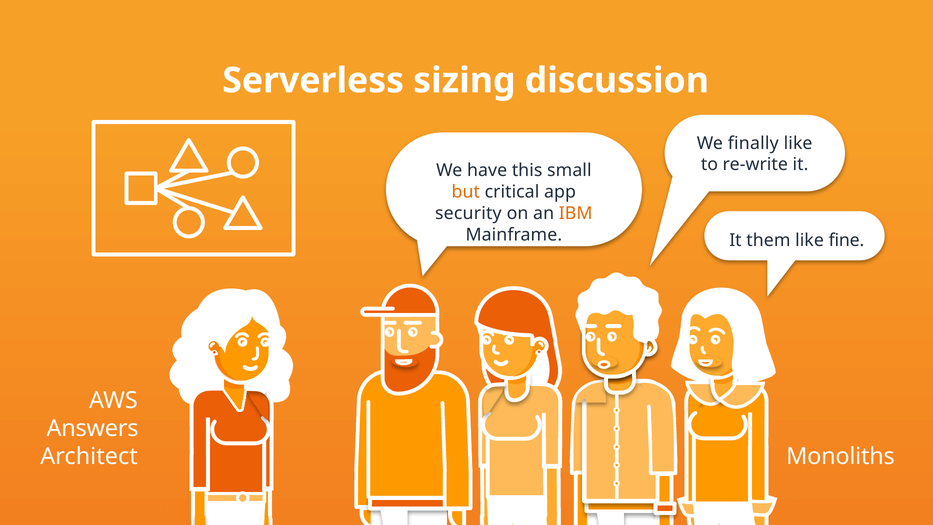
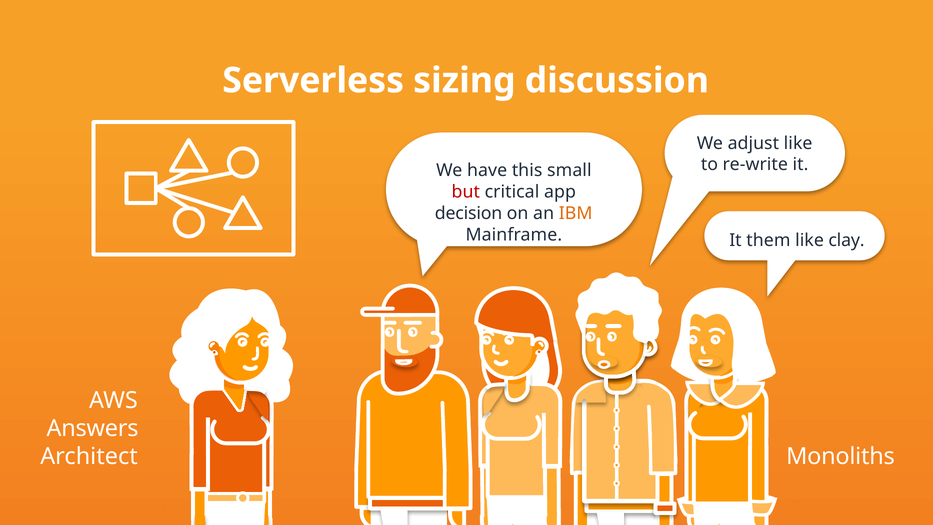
finally: finally -> adjust (753, 143)
but colour: orange -> red (466, 192)
security: security -> decision (469, 213)
fine: fine -> clay (846, 240)
